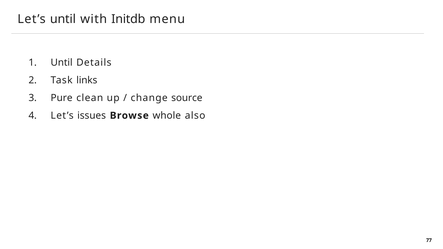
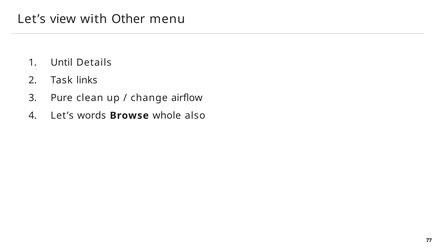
Let’s until: until -> view (63, 19)
Initdb: Initdb -> Other (128, 19)
source: source -> airflow (187, 98)
issues: issues -> words (92, 116)
